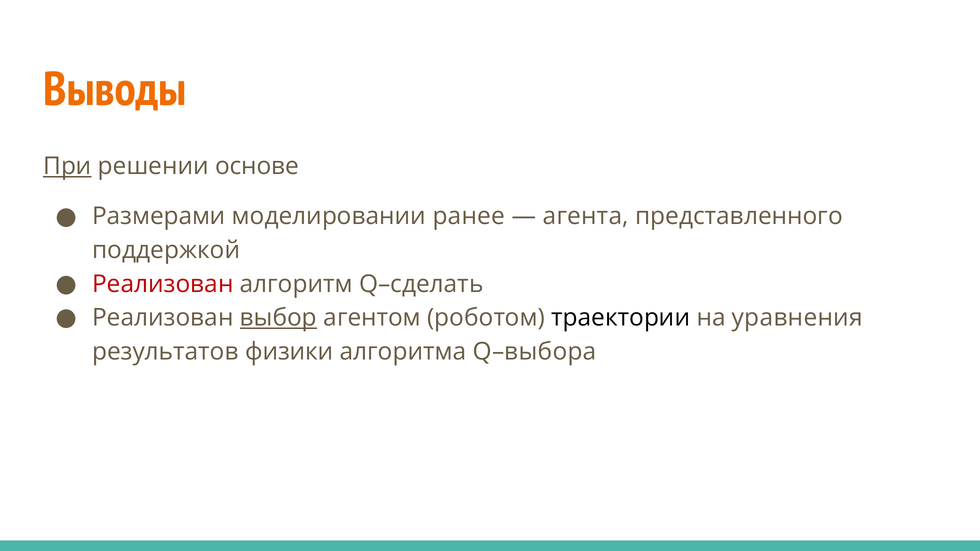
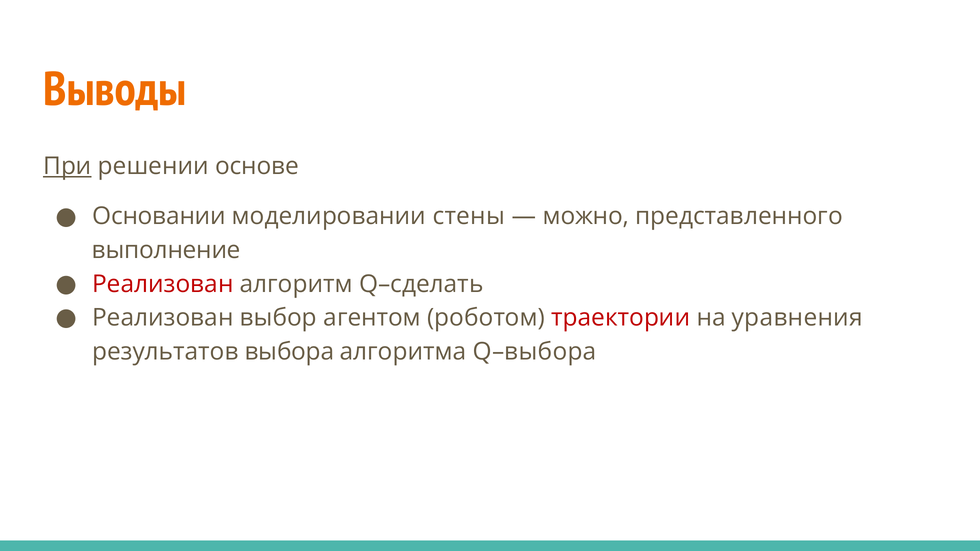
Размерами: Размерами -> Основании (159, 216)
ранее: ранее -> стены (469, 216)
агента: агента -> можно (586, 216)
поддержкой: поддержкой -> выполнение (166, 250)
выбор underline: present -> none (278, 318)
траектории colour: black -> red (621, 318)
физики: физики -> выбора (289, 352)
